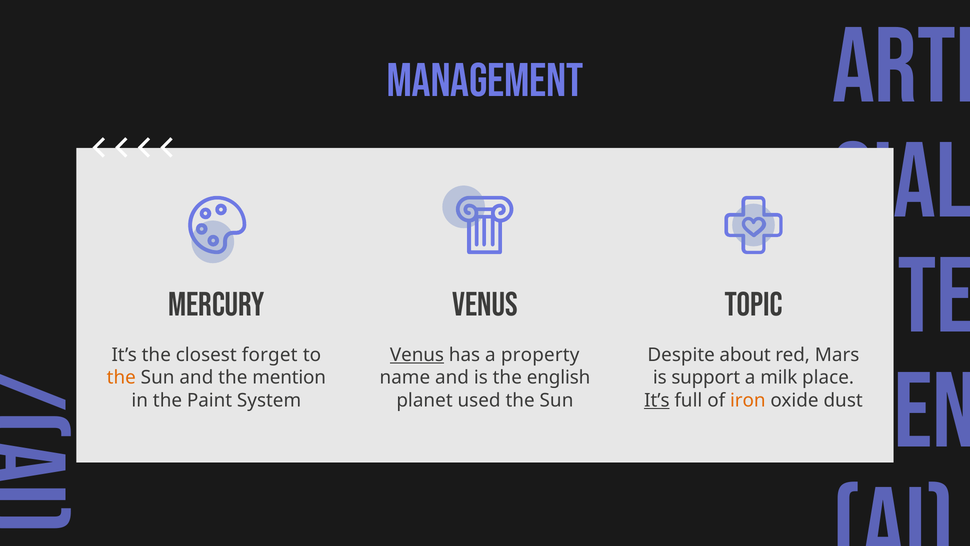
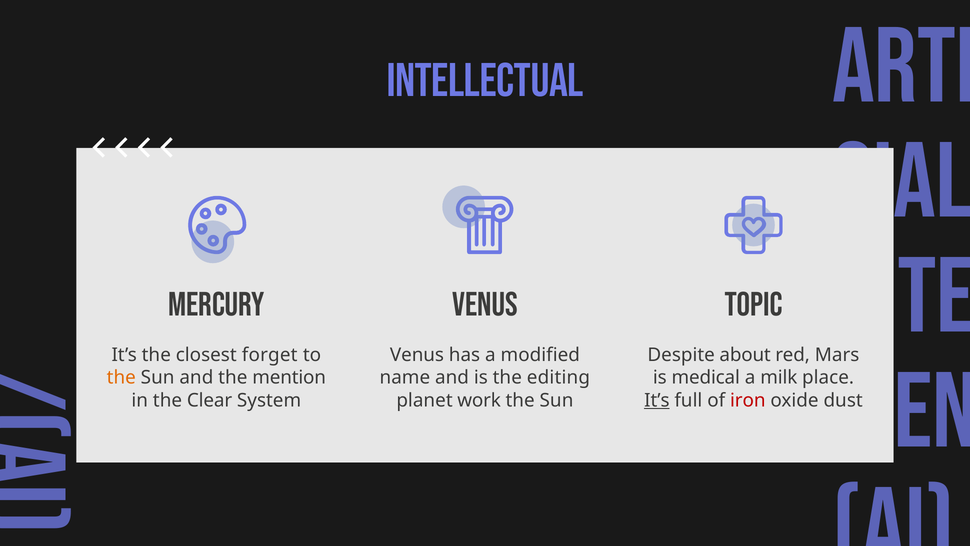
MANAGEMENT: MANAGEMENT -> INTELLECTUAL (485, 81)
Venus underline: present -> none (417, 355)
property: property -> modified (540, 355)
english: english -> editing (558, 377)
support: support -> medical (706, 377)
Paint: Paint -> Clear (210, 400)
used: used -> work (479, 400)
iron colour: orange -> red (748, 400)
